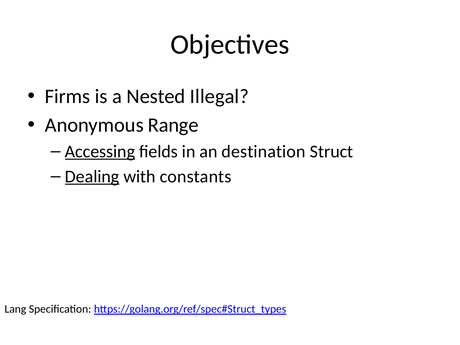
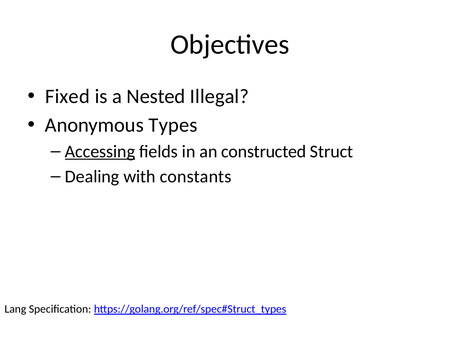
Firms: Firms -> Fixed (67, 97)
Range: Range -> Types (173, 125)
destination: destination -> constructed (264, 152)
Dealing underline: present -> none (92, 177)
